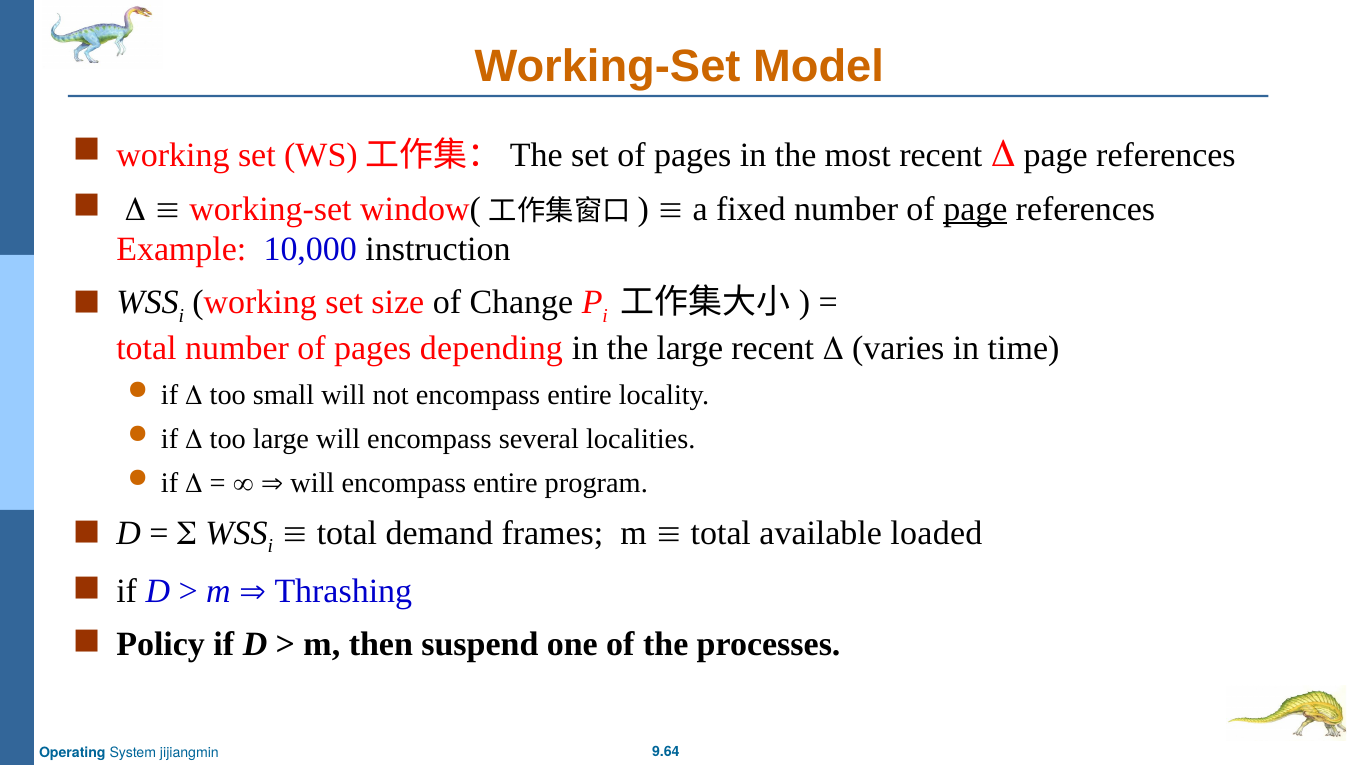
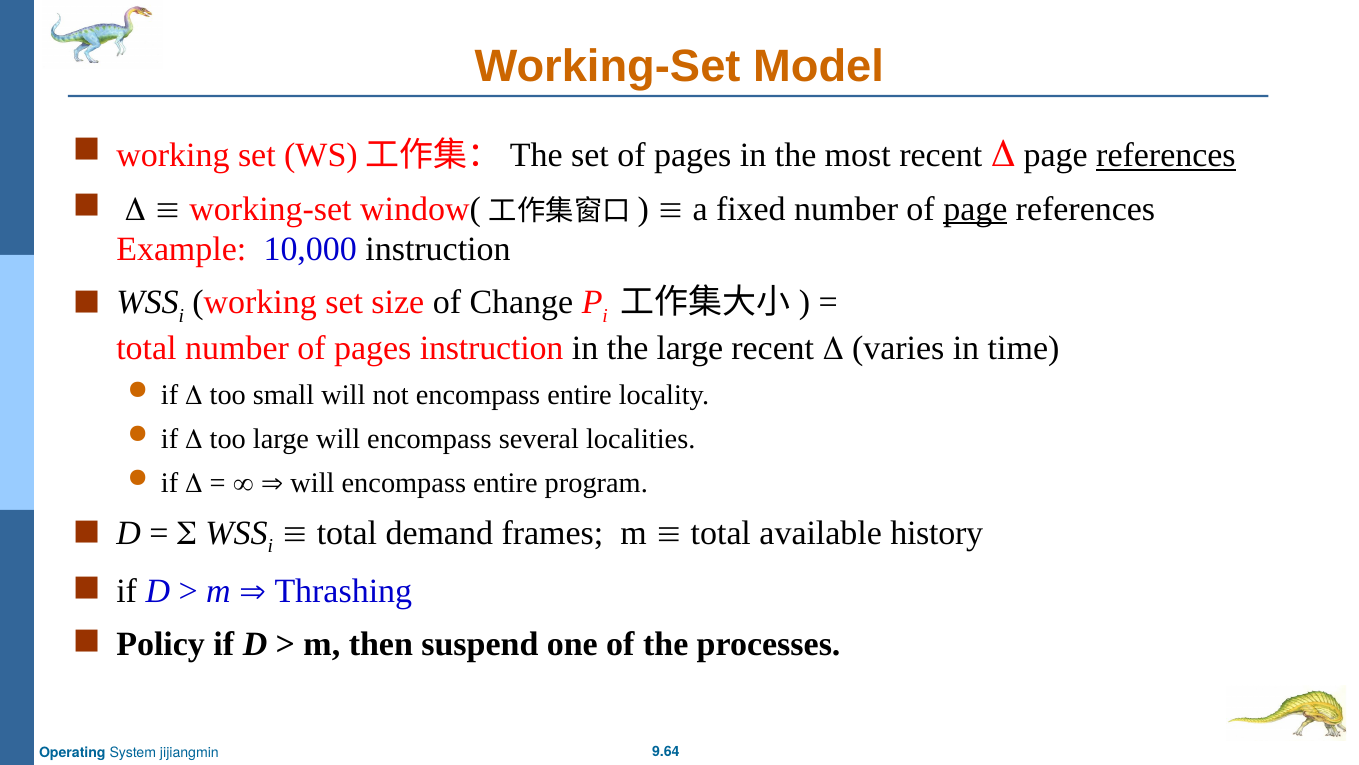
references underline: none -> present (1166, 155)
pages depending: depending -> instruction (492, 348)
loaded: loaded -> history (937, 533)
